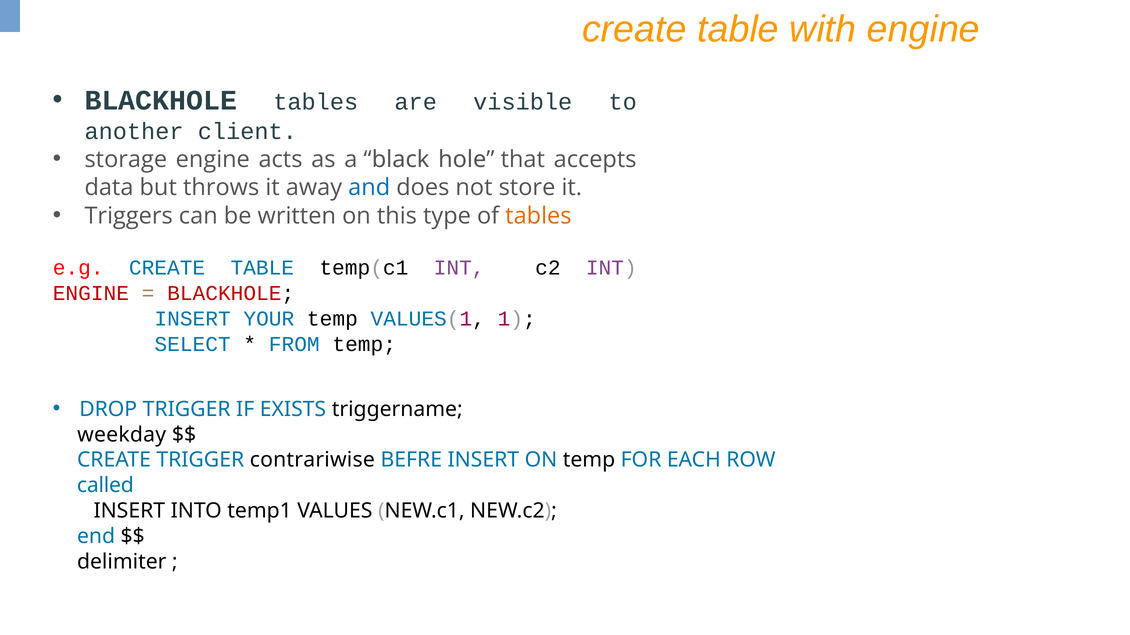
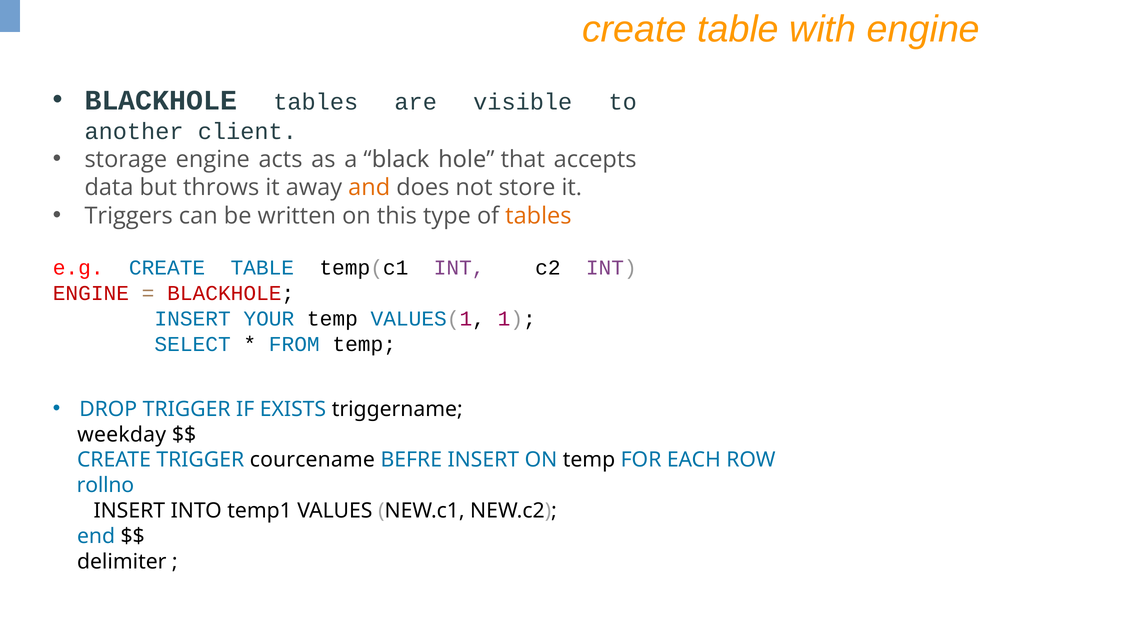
and colour: blue -> orange (369, 188)
contrariwise: contrariwise -> courcename (312, 460)
called: called -> rollno (105, 486)
